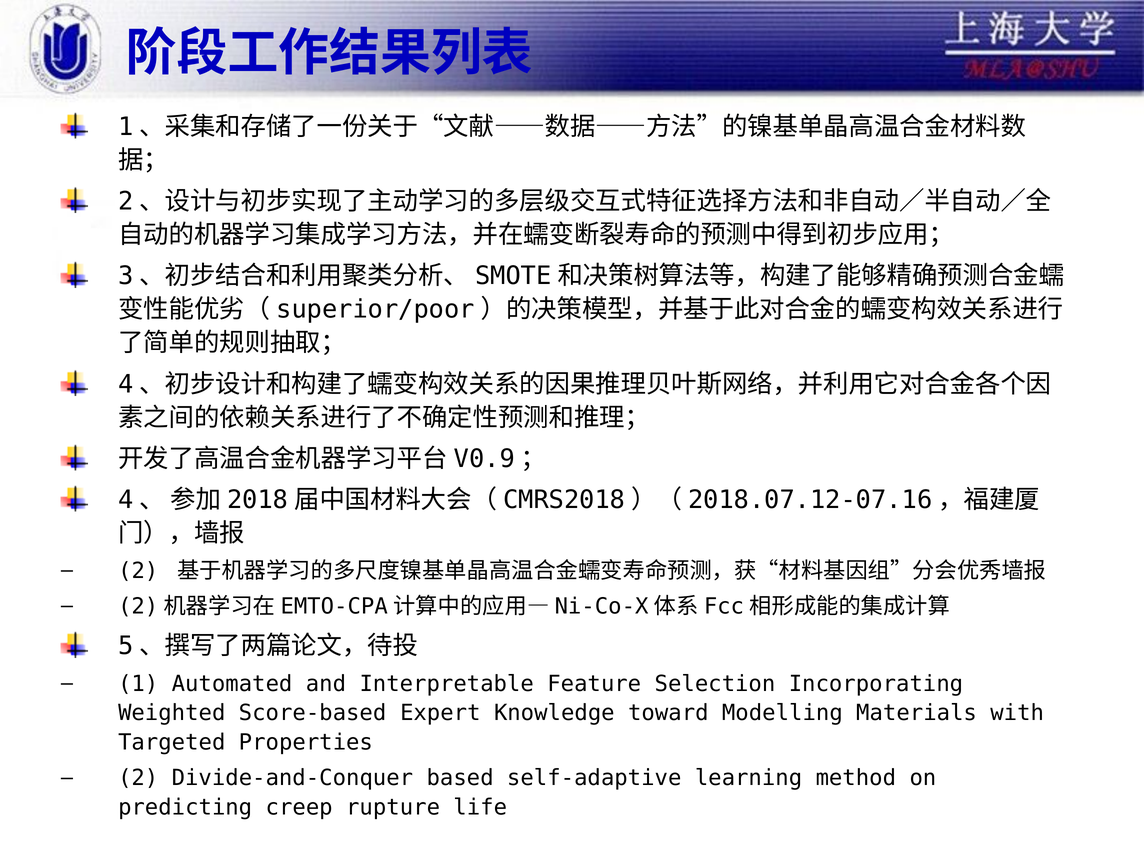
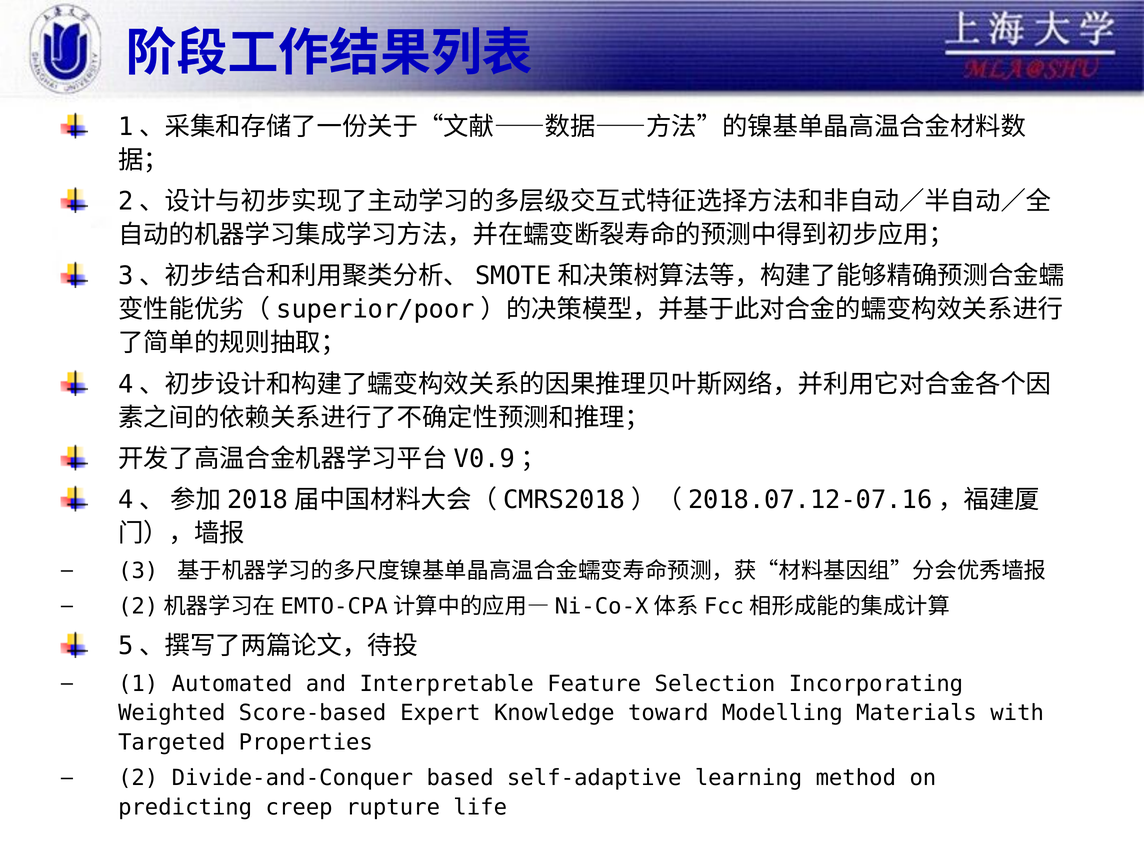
2: 2 -> 3 (138, 571)
